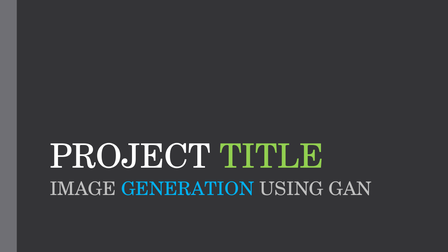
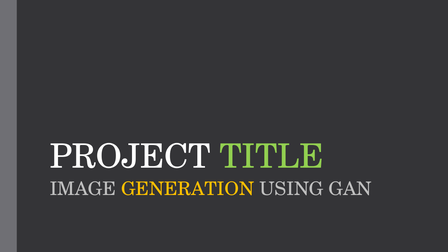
GENERATION colour: light blue -> yellow (188, 189)
